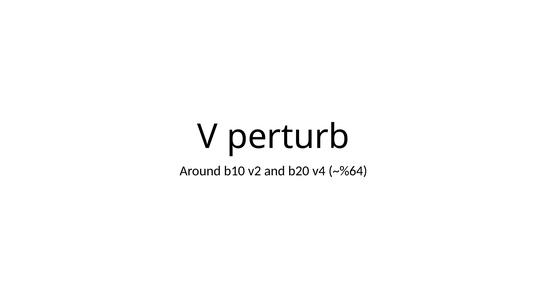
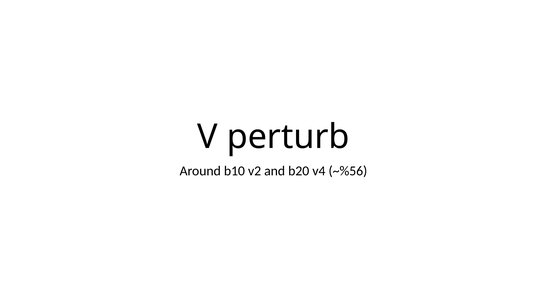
~%64: ~%64 -> ~%56 (348, 171)
